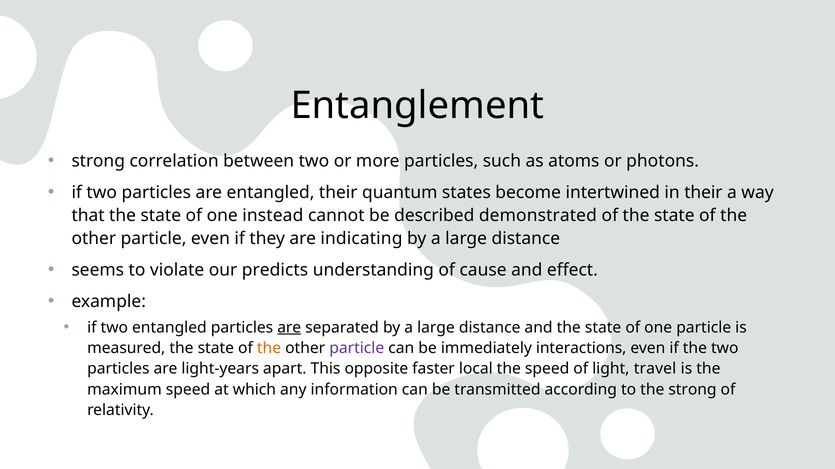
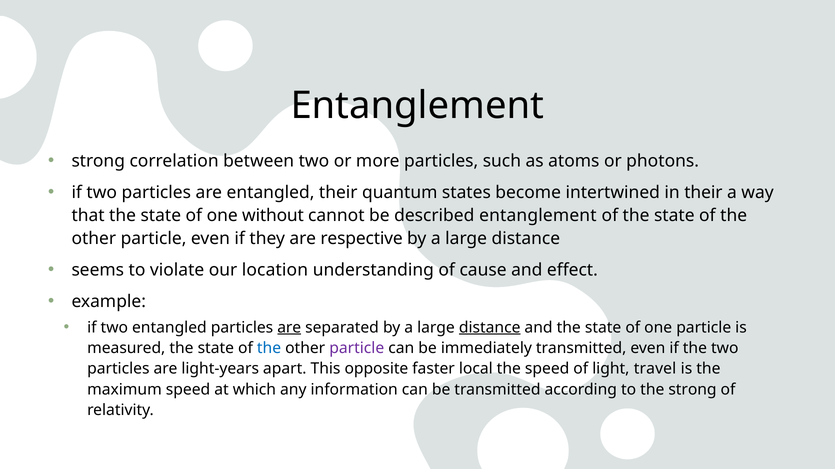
instead: instead -> without (273, 216)
described demonstrated: demonstrated -> entanglement (538, 216)
indicating: indicating -> respective (362, 239)
predicts: predicts -> location (275, 270)
distance underline: none -> present (490, 328)
the colour: orange -> blue (269, 349)
immediately interactions: interactions -> transmitted (581, 349)
